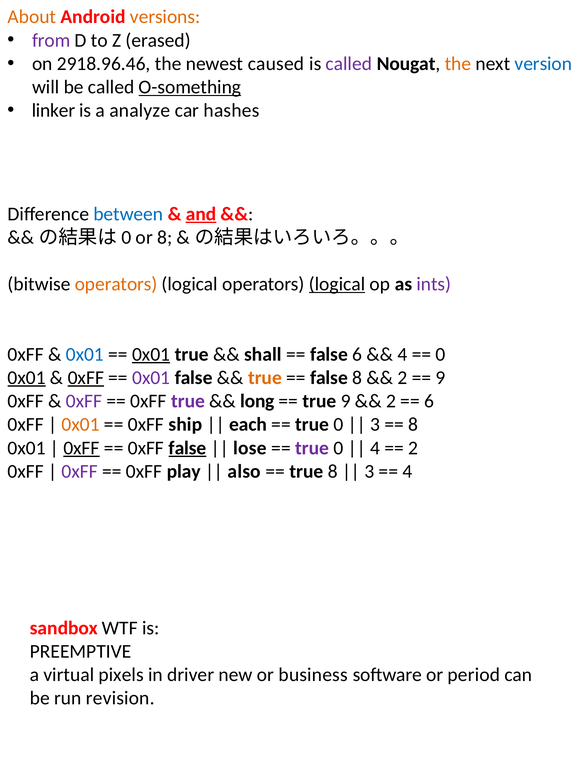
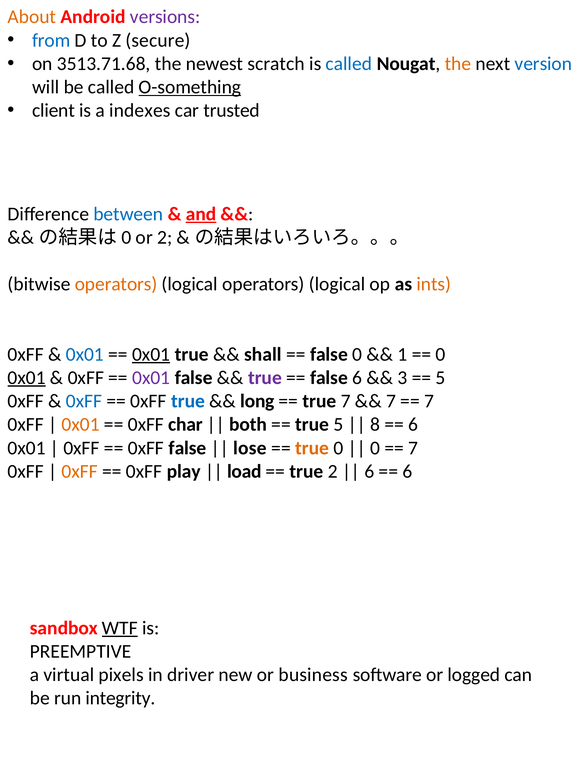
versions colour: orange -> purple (165, 17)
from colour: purple -> blue (51, 40)
erased: erased -> secure (158, 40)
2918.96.46: 2918.96.46 -> 3513.71.68 (104, 64)
caused: caused -> scratch (276, 64)
called colour: purple -> blue (349, 64)
linker: linker -> client (53, 110)
analyze: analyze -> indexes (140, 110)
hashes: hashes -> trusted (232, 110)
or 8: 8 -> 2 (165, 237)
logical underline: present -> none (337, 284)
ints colour: purple -> orange (434, 284)
false 6: 6 -> 0 (357, 354)
4: 4 -> 1 (403, 354)
0xFF underline: present -> none (86, 378)
true colour: orange -> purple (265, 378)
false 8: 8 -> 6 (357, 378)
2: 2 -> 3 (403, 378)
9: 9 -> 5 (441, 378)
0xFF colour: purple -> blue (84, 401)
true colour: purple -> blue (188, 401)
true 9: 9 -> 7 (346, 401)
2: 2 -> 7 (391, 401)
6: 6 -> 7 (429, 401)
ship: ship -> char (186, 424)
each: each -> both (248, 424)
0: 0 -> 5 (338, 424)
3: 3 -> 8 (375, 424)
8: 8 -> 6 (413, 424)
0xFF underline: present -> none (81, 448)
false underline: present -> none (187, 448)
true colour: purple -> orange (312, 448)
4: 4 -> 0 (375, 448)
2: 2 -> 7 (413, 448)
0xFF colour: purple -> orange (80, 471)
also: also -> load (244, 471)
true 8: 8 -> 2 (333, 471)
3: 3 -> 6 (369, 471)
4: 4 -> 6 (407, 471)
WTF underline: none -> present (120, 628)
period: period -> logged (474, 675)
revision: revision -> integrity (120, 698)
